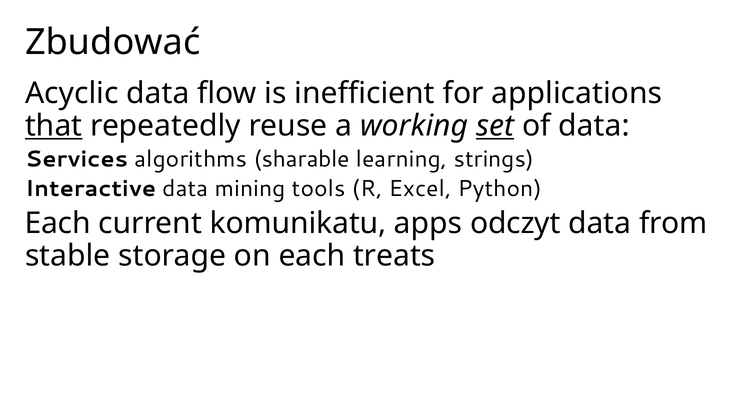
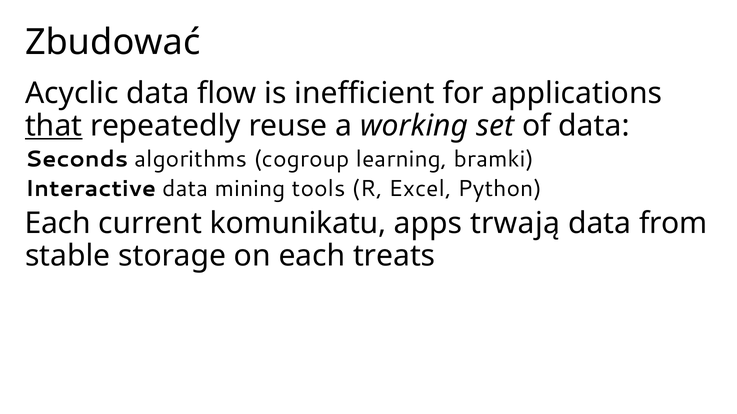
set underline: present -> none (495, 126)
Services: Services -> Seconds (77, 159)
sharable: sharable -> cogroup (302, 159)
strings: strings -> bramki (494, 159)
odczyt: odczyt -> trwają (515, 224)
